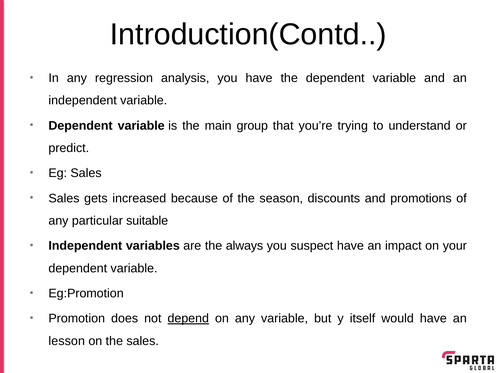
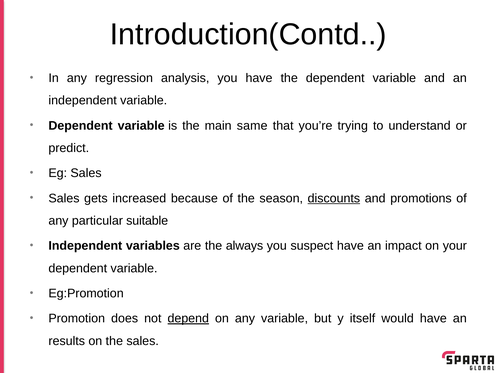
group: group -> same (252, 126)
discounts underline: none -> present (334, 198)
lesson: lesson -> results (67, 341)
